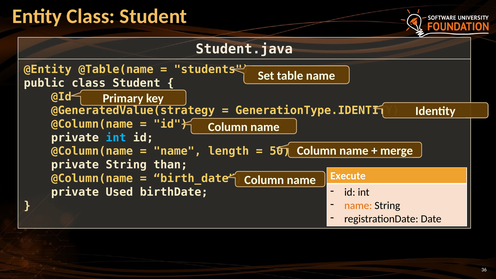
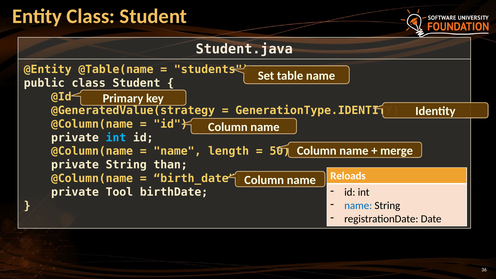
Execute: Execute -> Reloads (348, 176)
Used: Used -> Tool (119, 192)
name colour: orange -> blue (358, 206)
